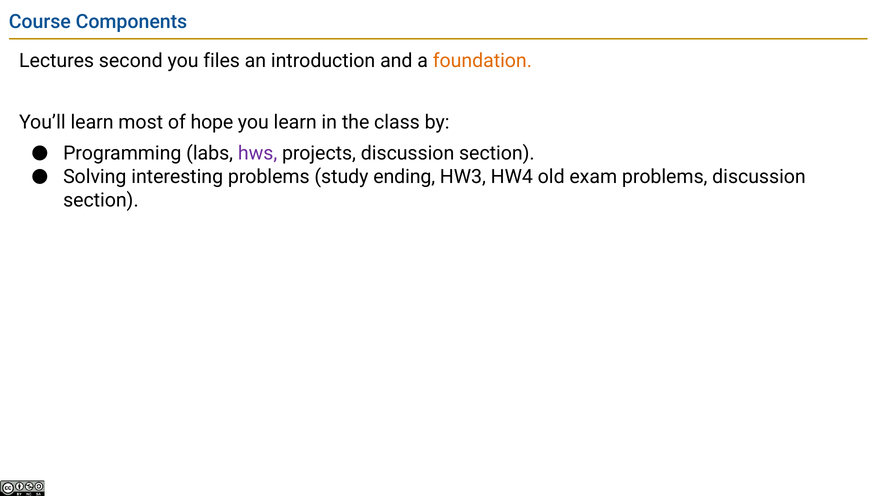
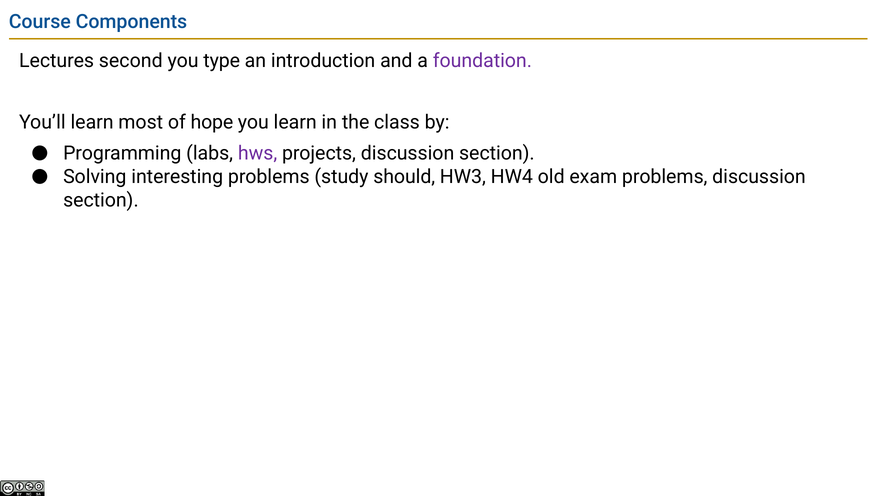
files: files -> type (222, 61)
foundation colour: orange -> purple (482, 61)
ending: ending -> should (404, 177)
